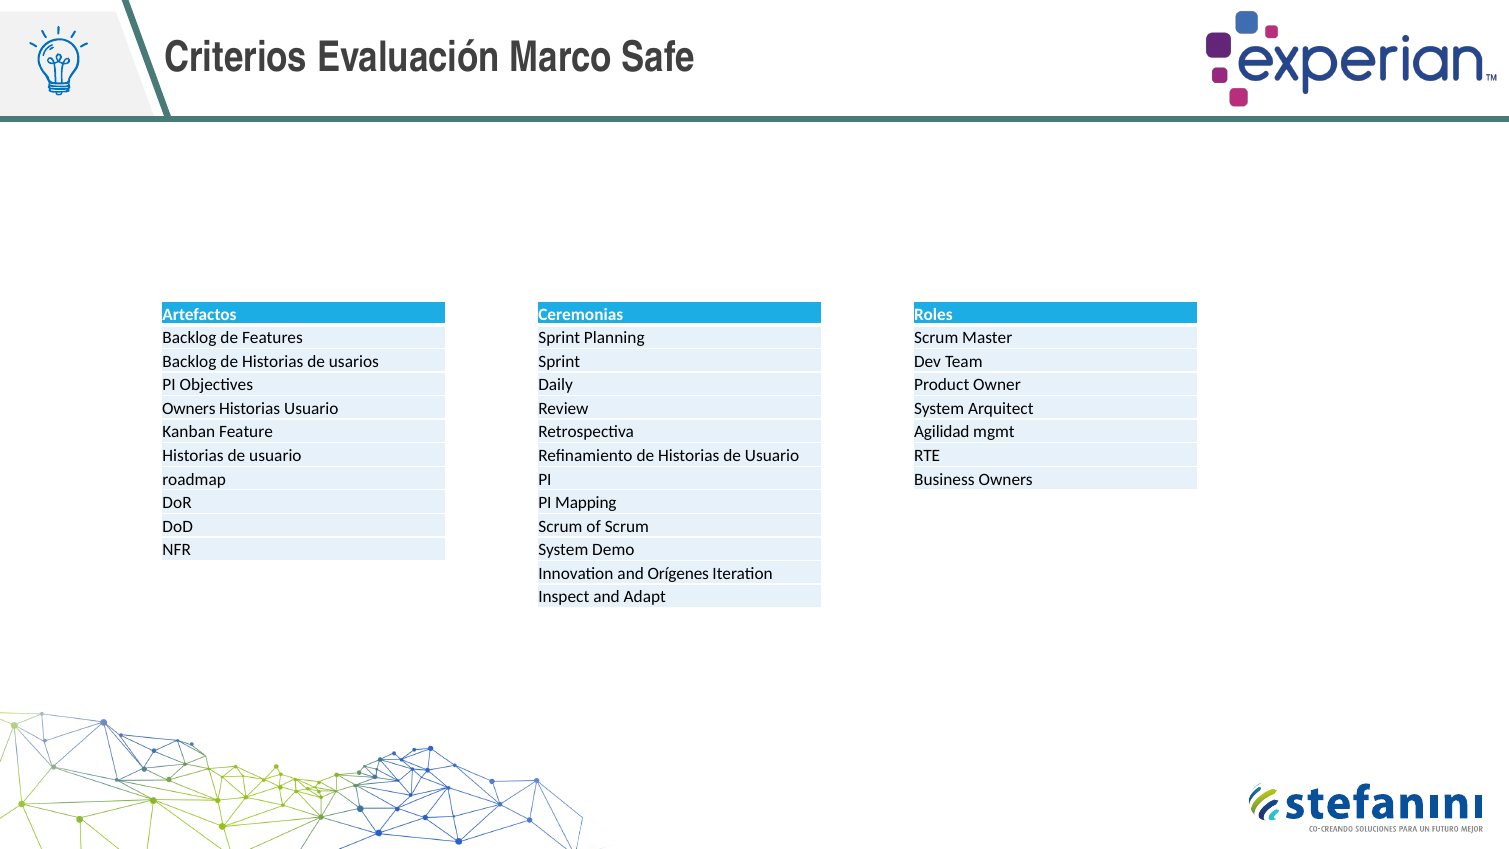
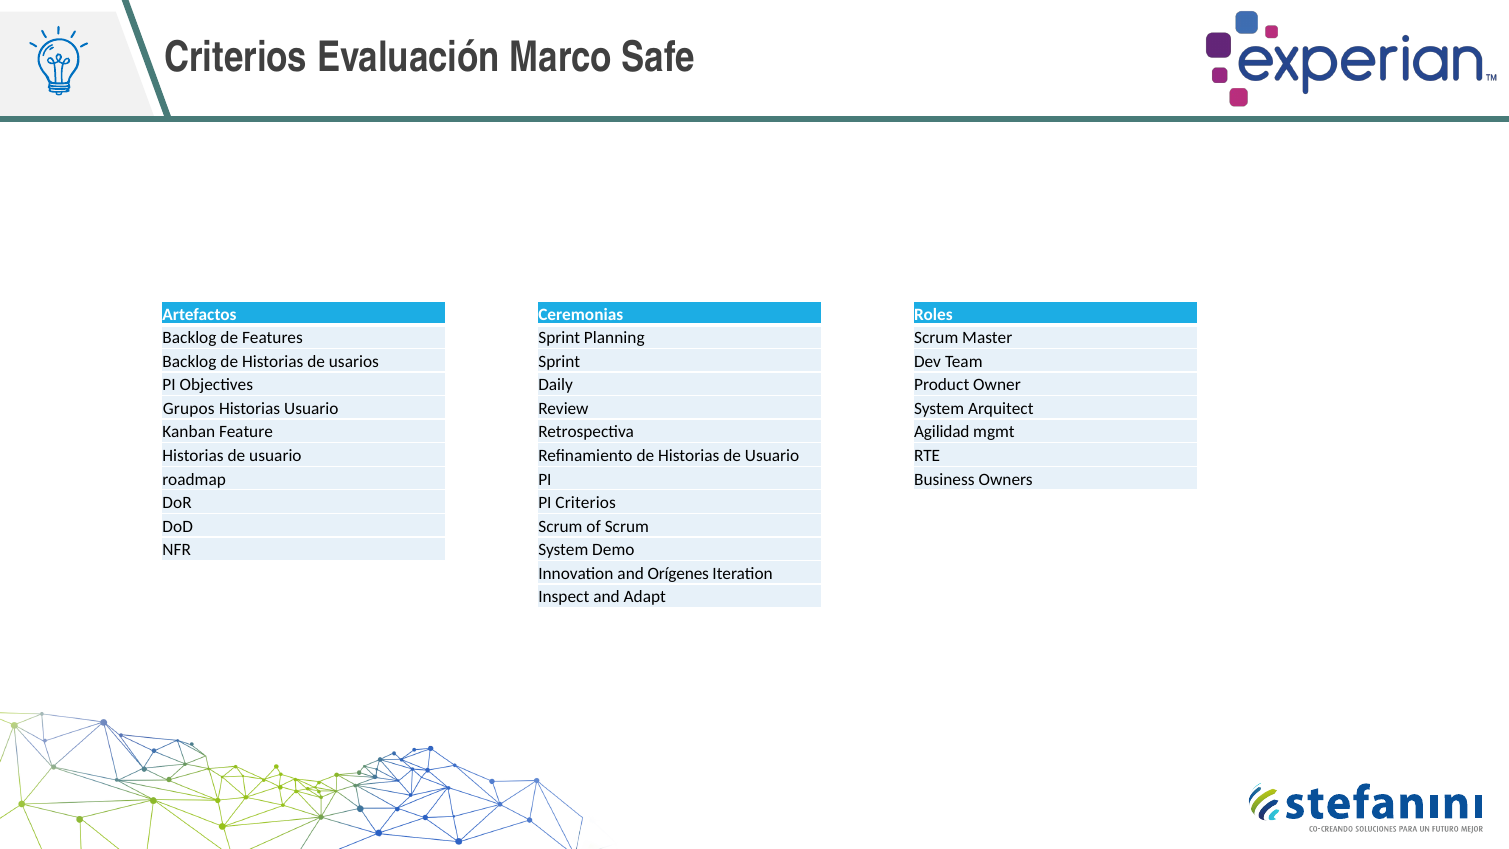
Owners: Owners -> Grupos (189, 409)
PI Mapping: Mapping -> Criterios (586, 503)
